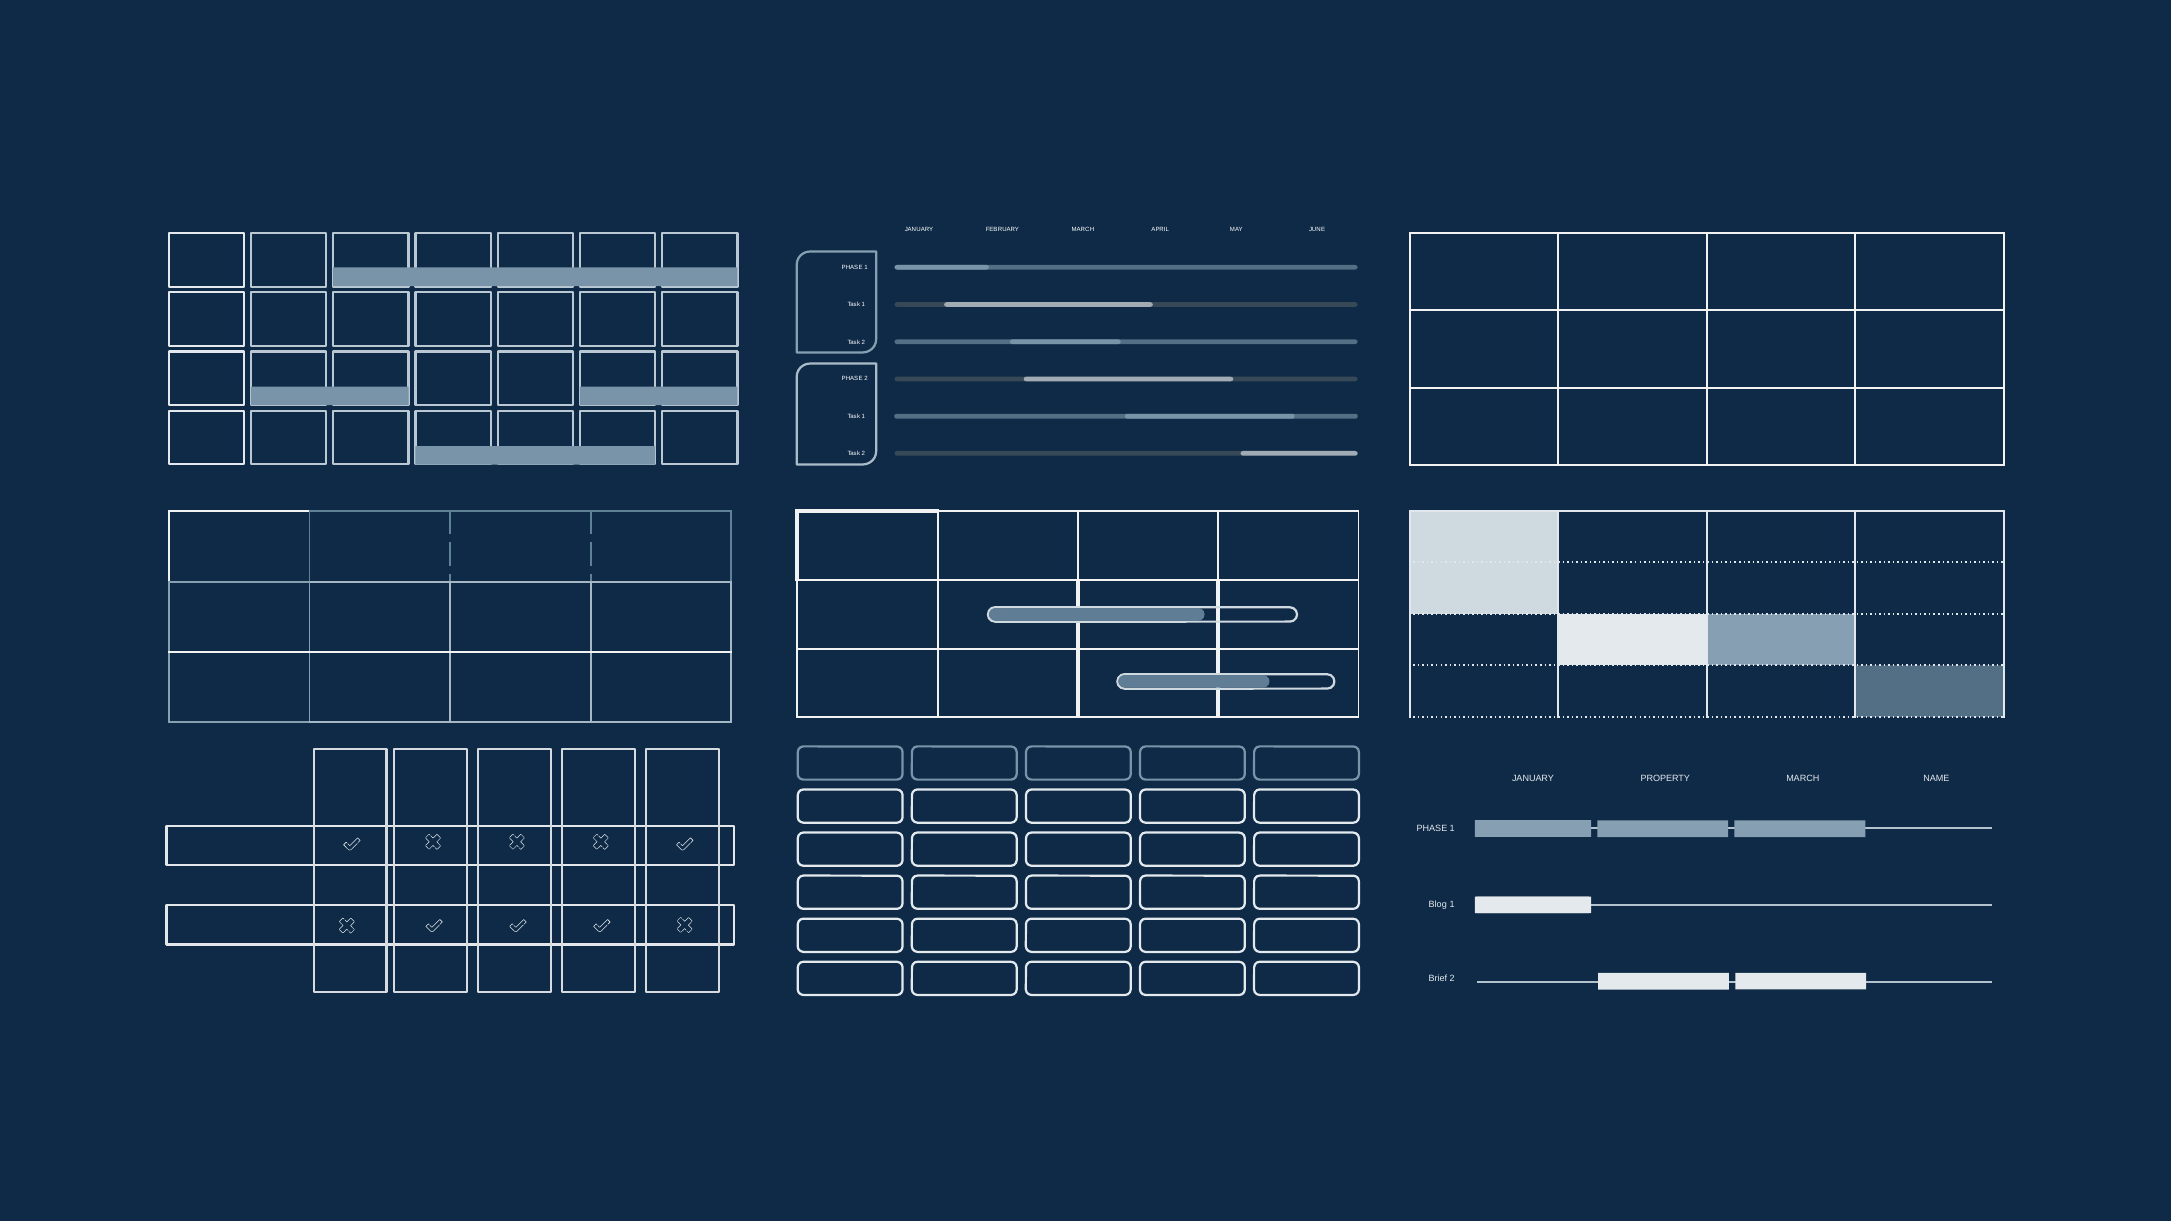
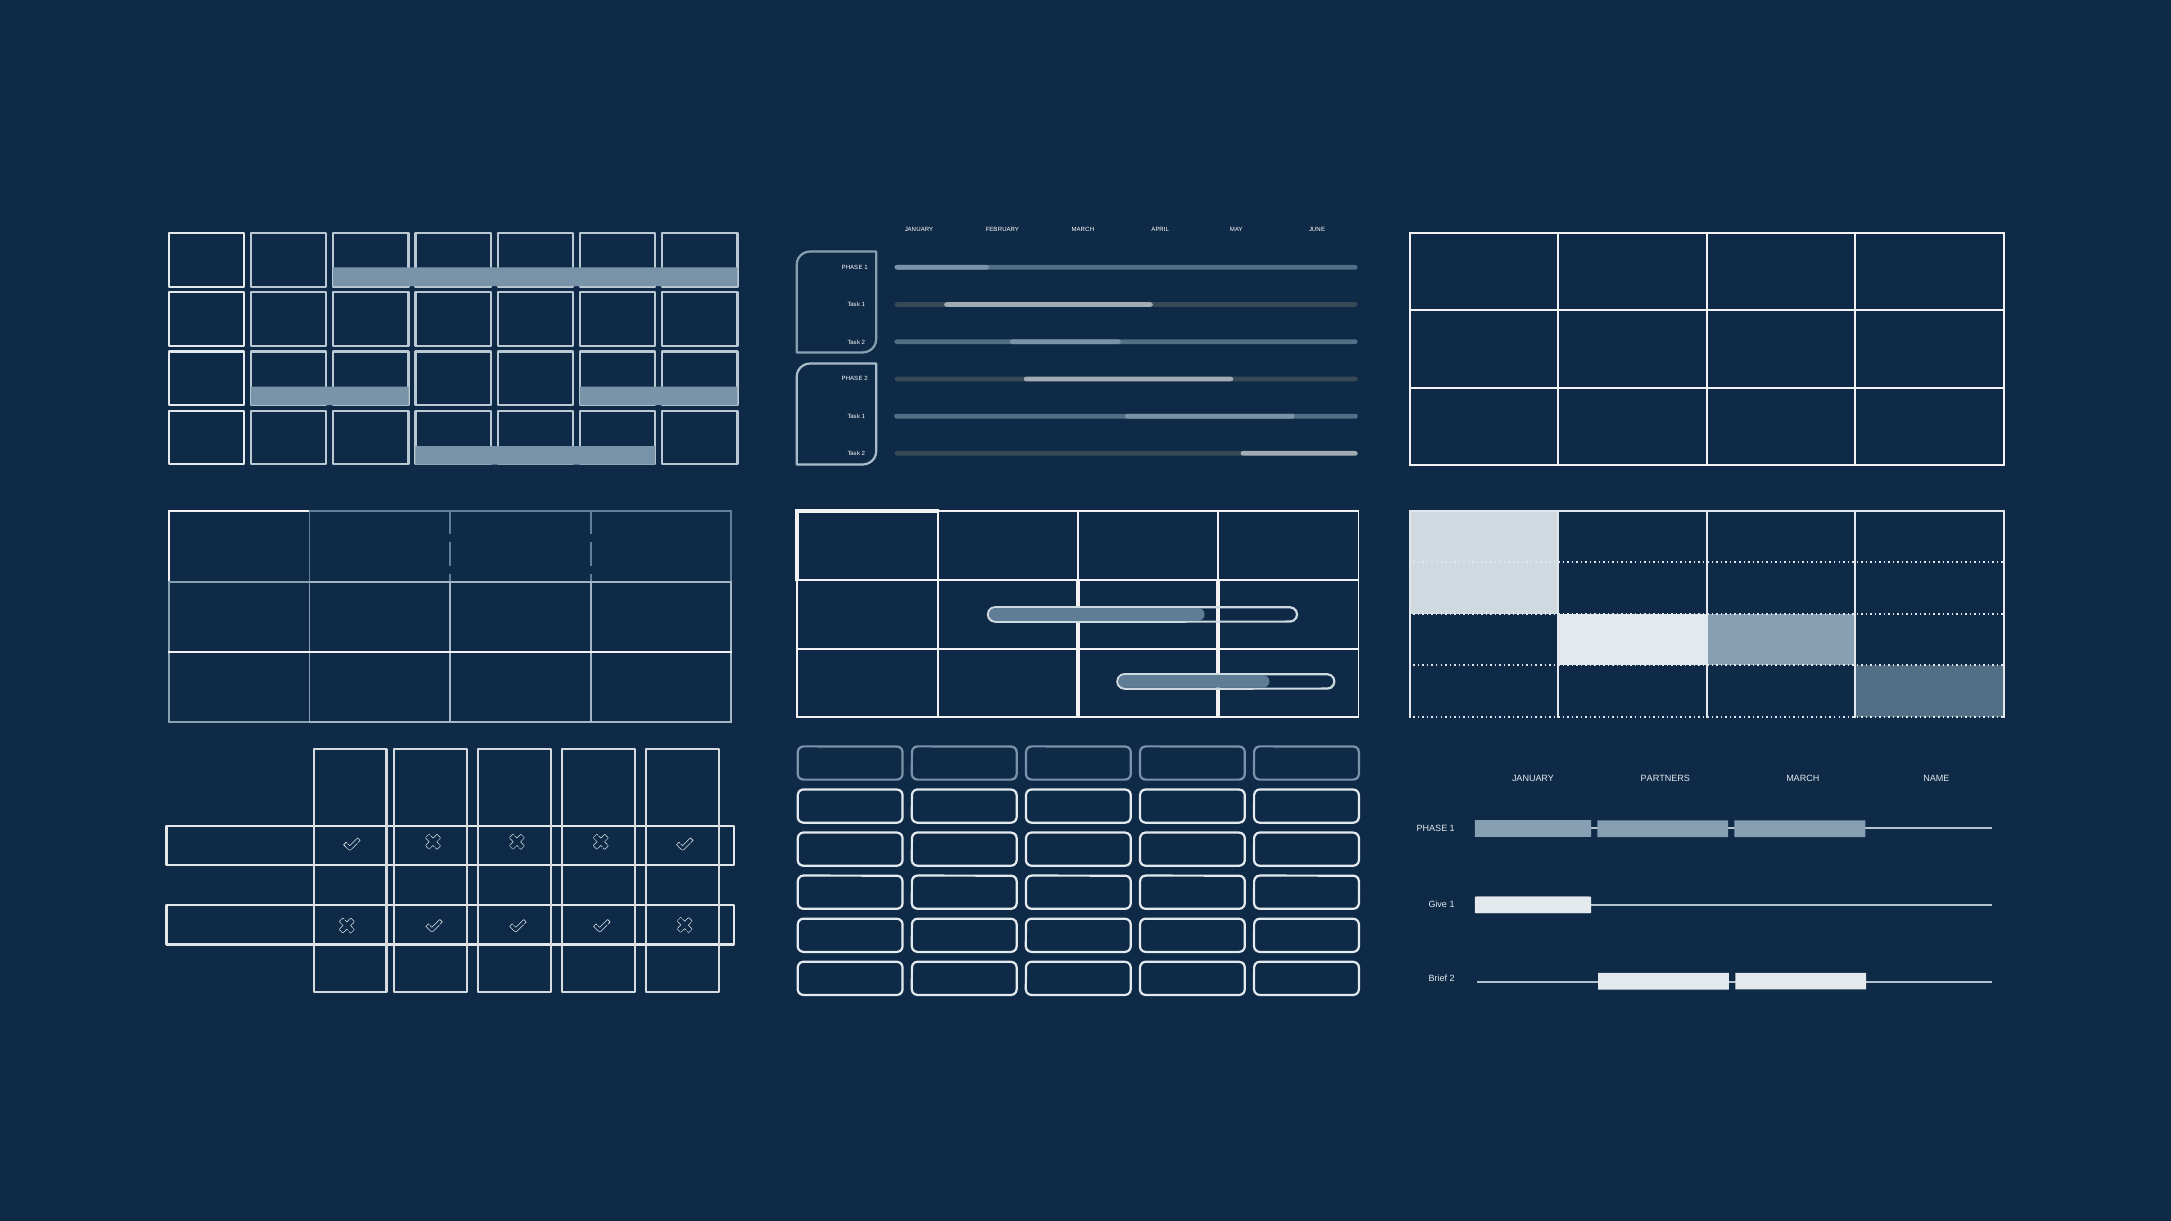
PROPERTY: PROPERTY -> PARTNERS (1665, 779)
Blog: Blog -> Give (1438, 904)
